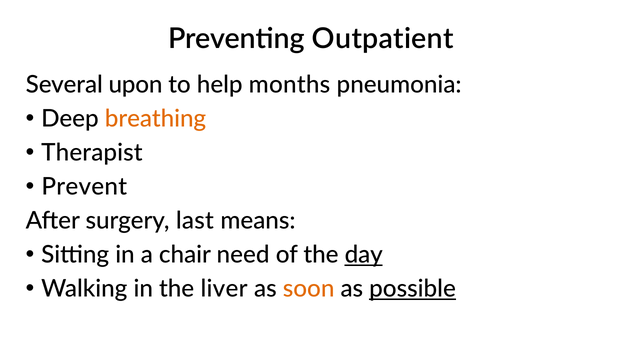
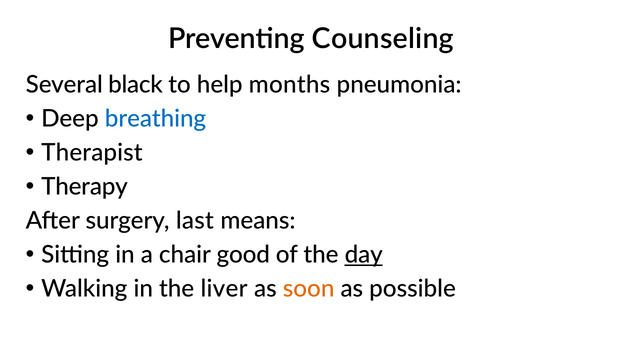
Outpatient: Outpatient -> Counseling (383, 39)
upon: upon -> black (135, 85)
breathing colour: orange -> blue (155, 119)
Prevent: Prevent -> Therapy (84, 187)
need: need -> good (243, 255)
possible underline: present -> none (413, 289)
